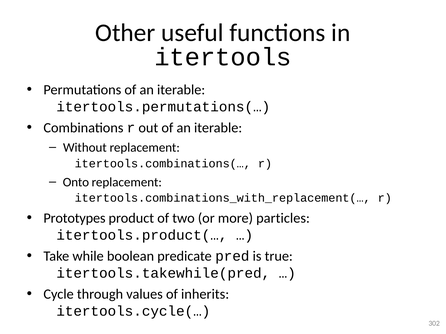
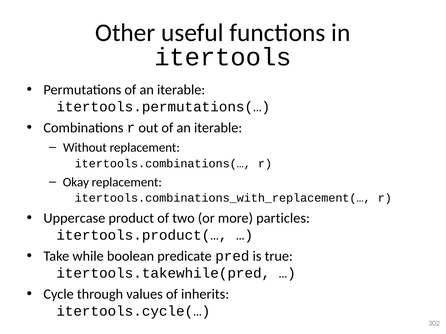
Onto: Onto -> Okay (76, 182)
Prototypes: Prototypes -> Uppercase (74, 218)
